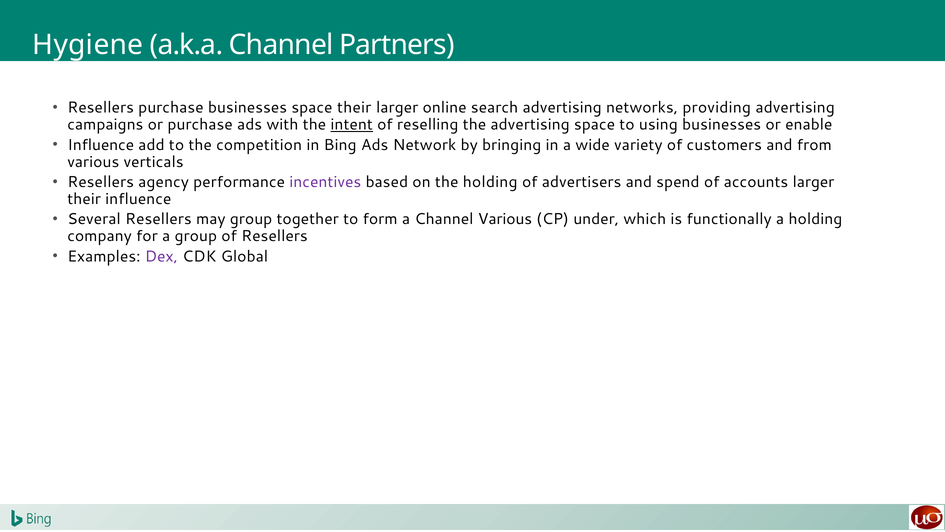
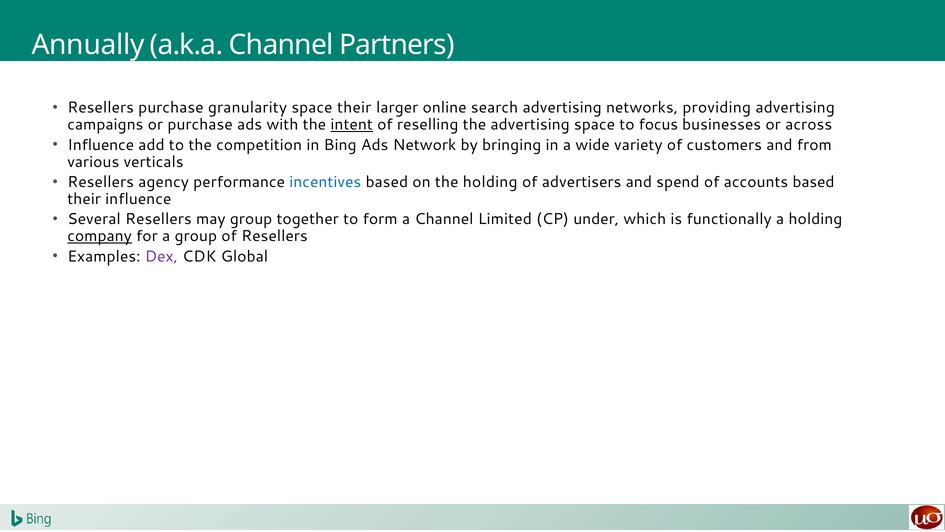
Hygiene: Hygiene -> Annually (88, 45)
purchase businesses: businesses -> granularity (247, 108)
using: using -> focus (658, 125)
enable: enable -> across (809, 125)
incentives colour: purple -> blue (325, 182)
accounts larger: larger -> based (813, 182)
Channel Various: Various -> Limited (505, 219)
company underline: none -> present (100, 236)
